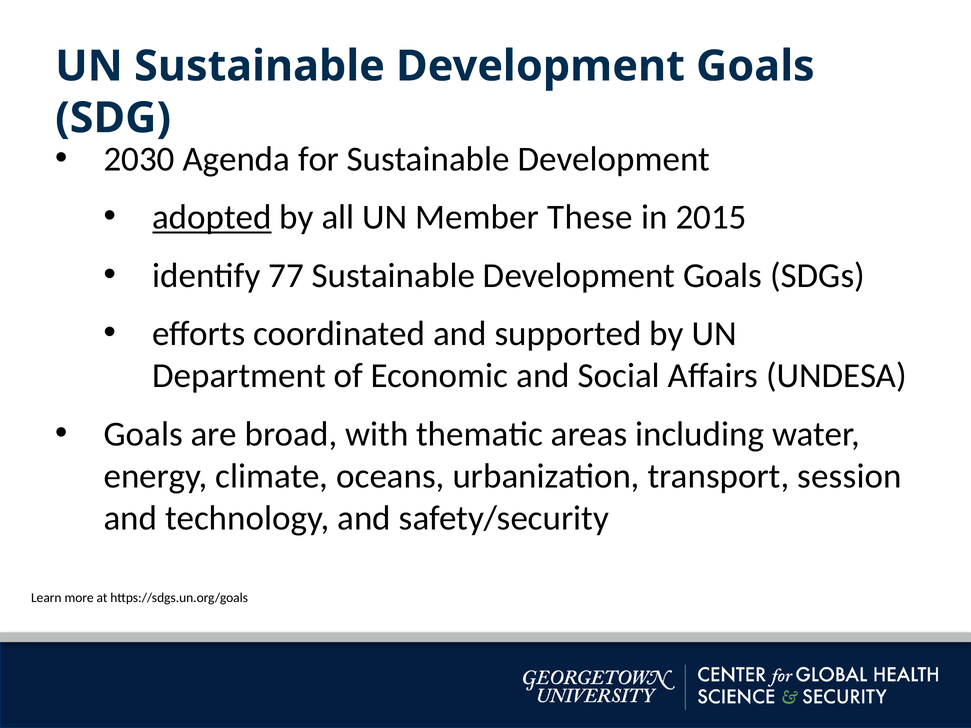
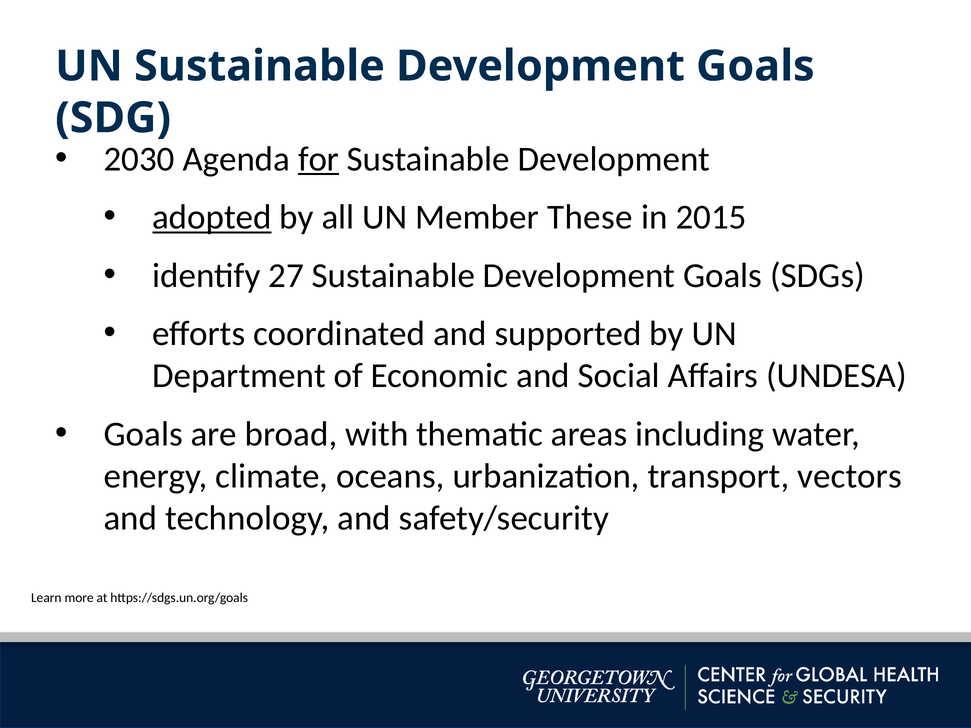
for underline: none -> present (319, 159)
77: 77 -> 27 (286, 276)
session: session -> vectors (850, 476)
